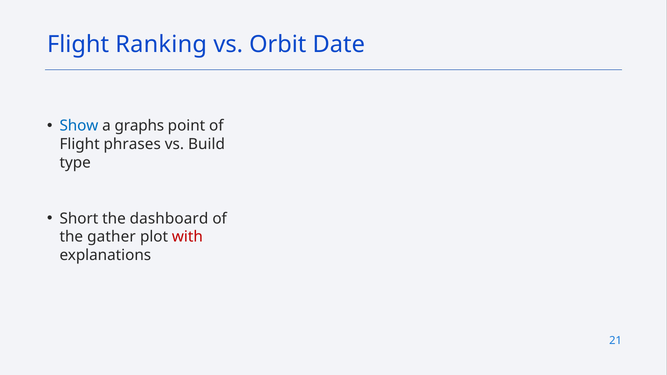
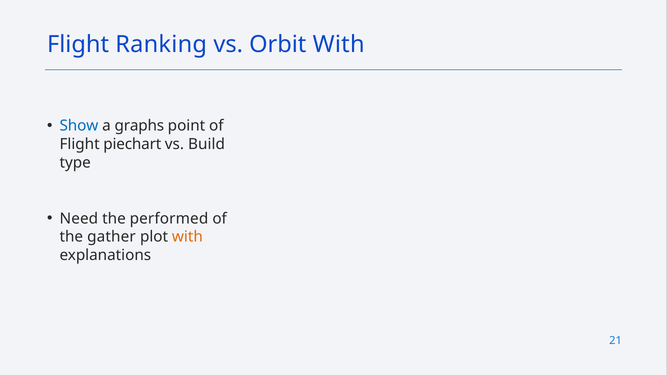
Orbit Date: Date -> With (339, 45)
phrases: phrases -> piechart (132, 144)
Short: Short -> Need (79, 219)
dashboard: dashboard -> performed (169, 219)
with colour: red -> orange (187, 237)
